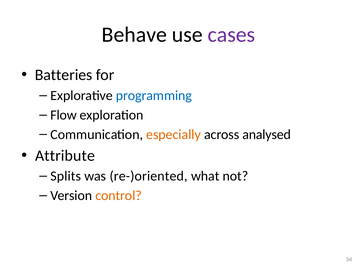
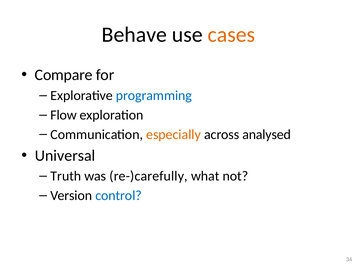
cases colour: purple -> orange (231, 35)
Batteries: Batteries -> Compare (64, 75)
Attribute: Attribute -> Universal (65, 155)
Splits: Splits -> Truth (66, 176)
re-)oriented: re-)oriented -> re-)carefully (149, 176)
control colour: orange -> blue (119, 195)
